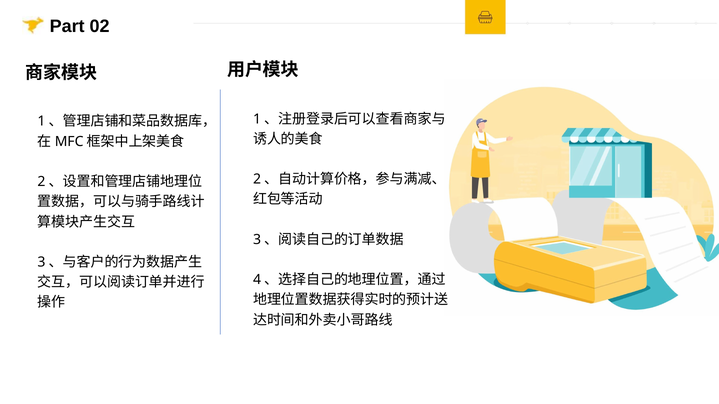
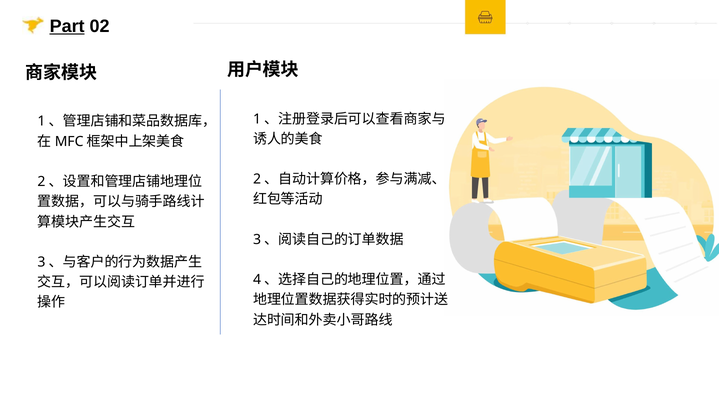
Part underline: none -> present (67, 26)
